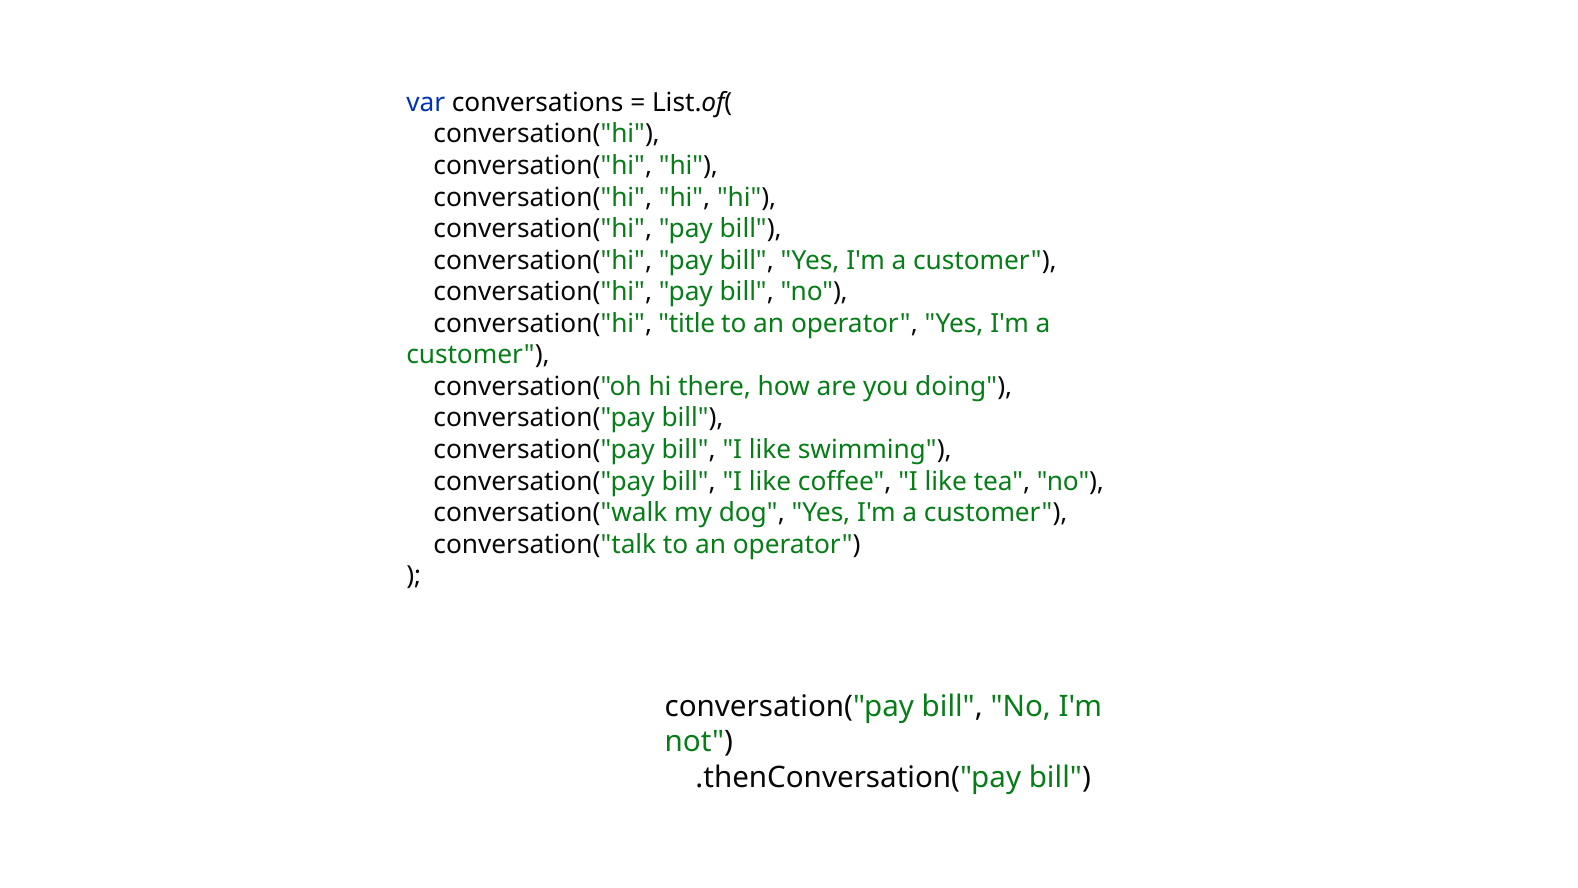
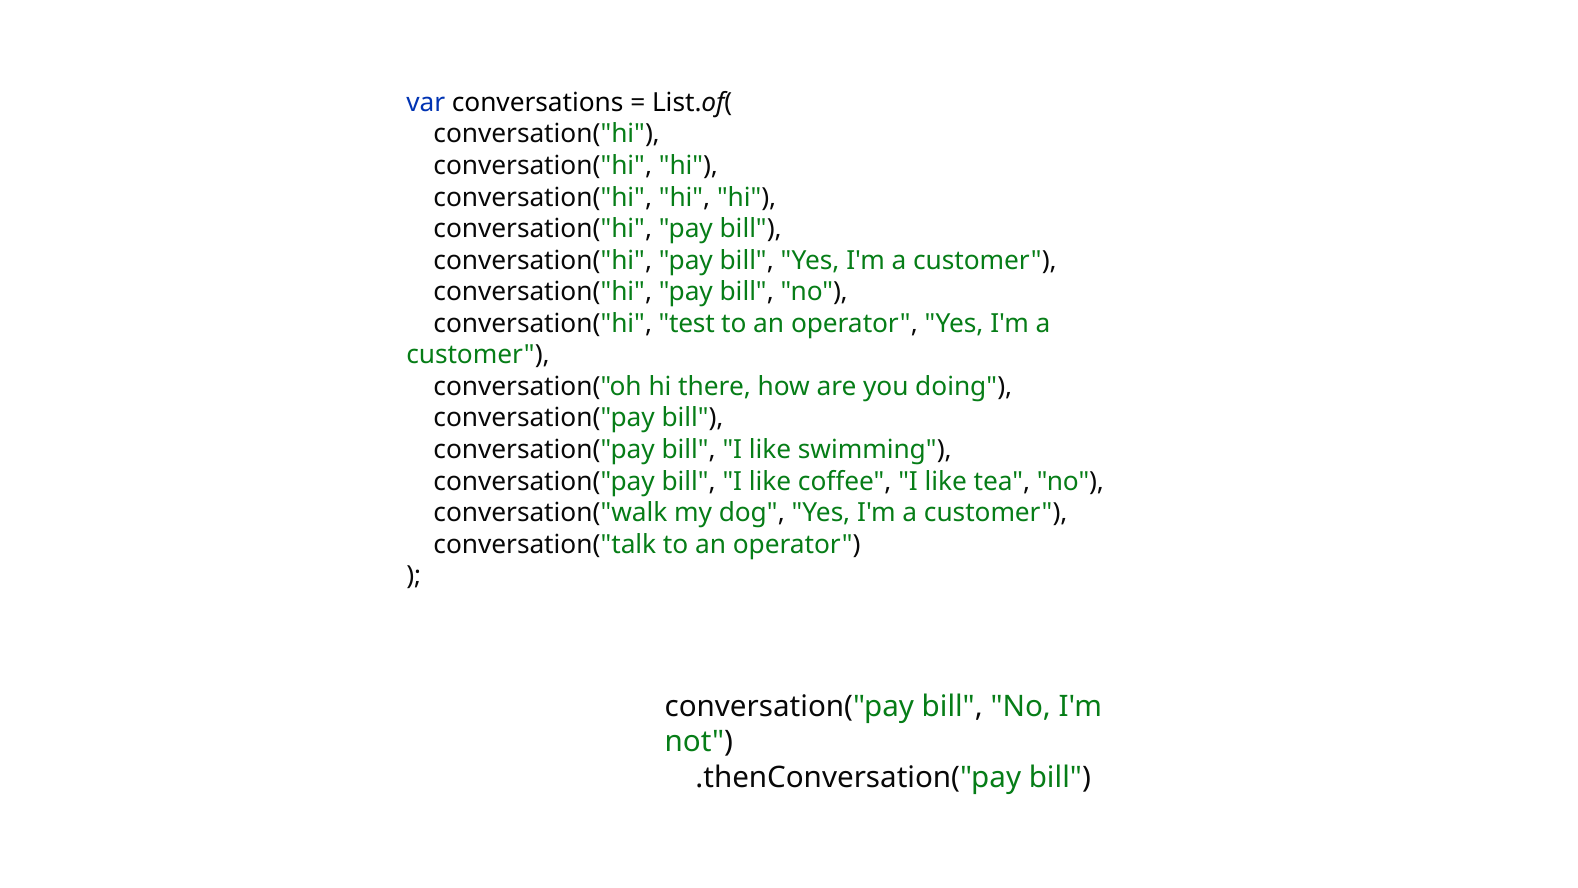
title: title -> test (687, 323)
